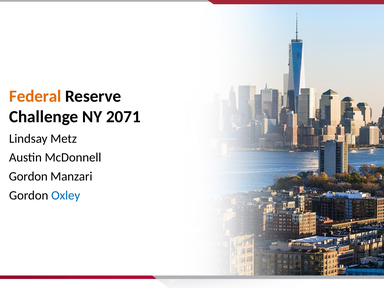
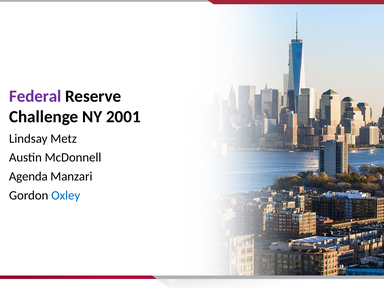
Federal colour: orange -> purple (35, 96)
2071: 2071 -> 2001 (123, 117)
Gordon: Gordon -> Agenda (28, 176)
